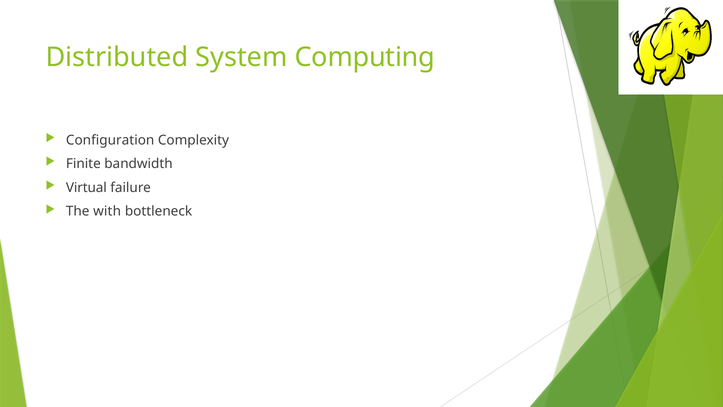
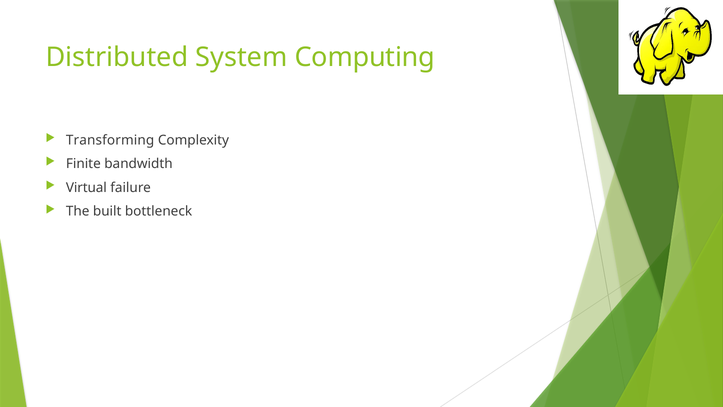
Configuration: Configuration -> Transforming (110, 140)
with: with -> built (107, 211)
